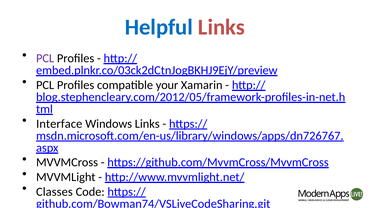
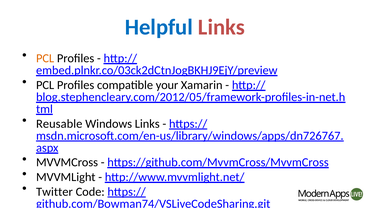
PCL colour: purple -> orange (45, 58)
Interface: Interface -> Reusable (59, 124)
Classes: Classes -> Twitter (54, 192)
